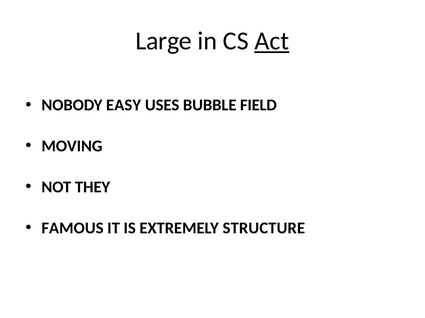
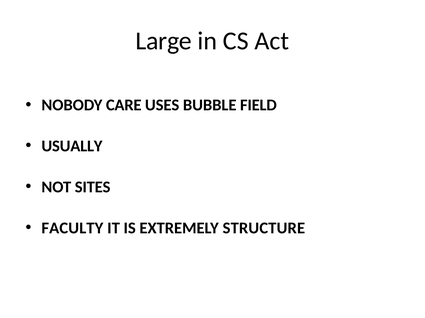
Act underline: present -> none (272, 41)
EASY: EASY -> CARE (124, 105)
MOVING: MOVING -> USUALLY (72, 146)
THEY: THEY -> SITES (93, 187)
FAMOUS: FAMOUS -> FACULTY (72, 228)
